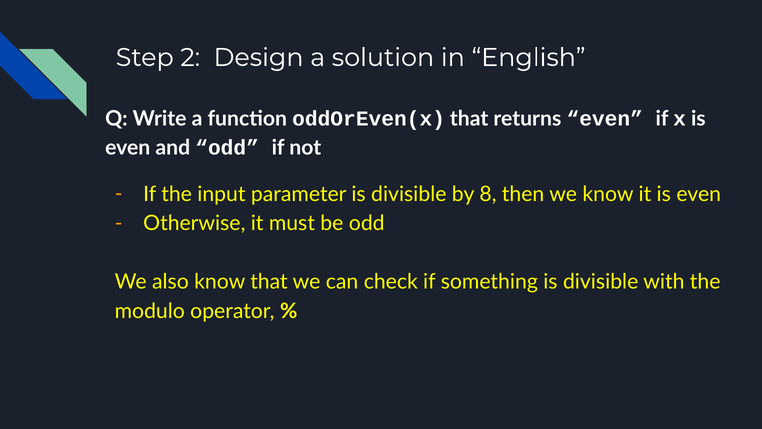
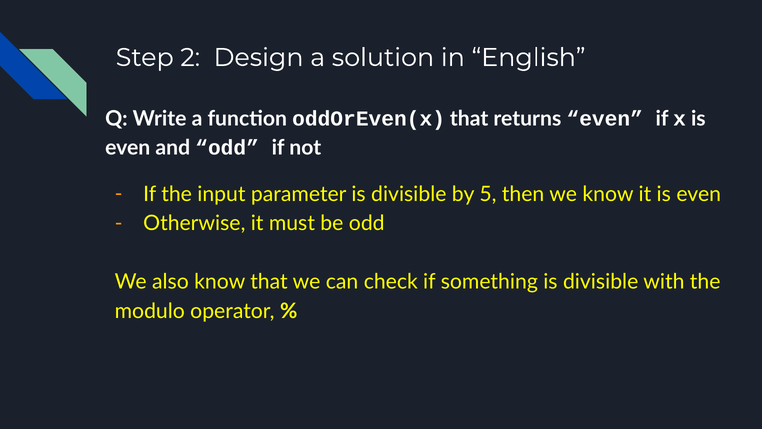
8: 8 -> 5 (488, 194)
